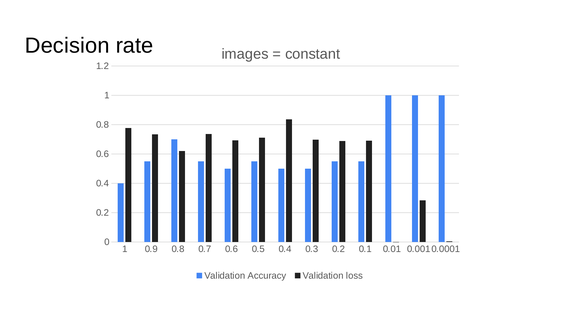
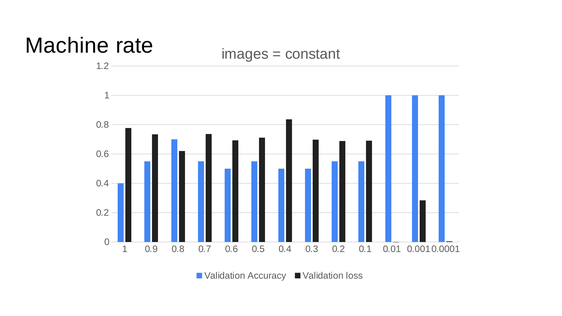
Decision: Decision -> Machine (67, 46)
